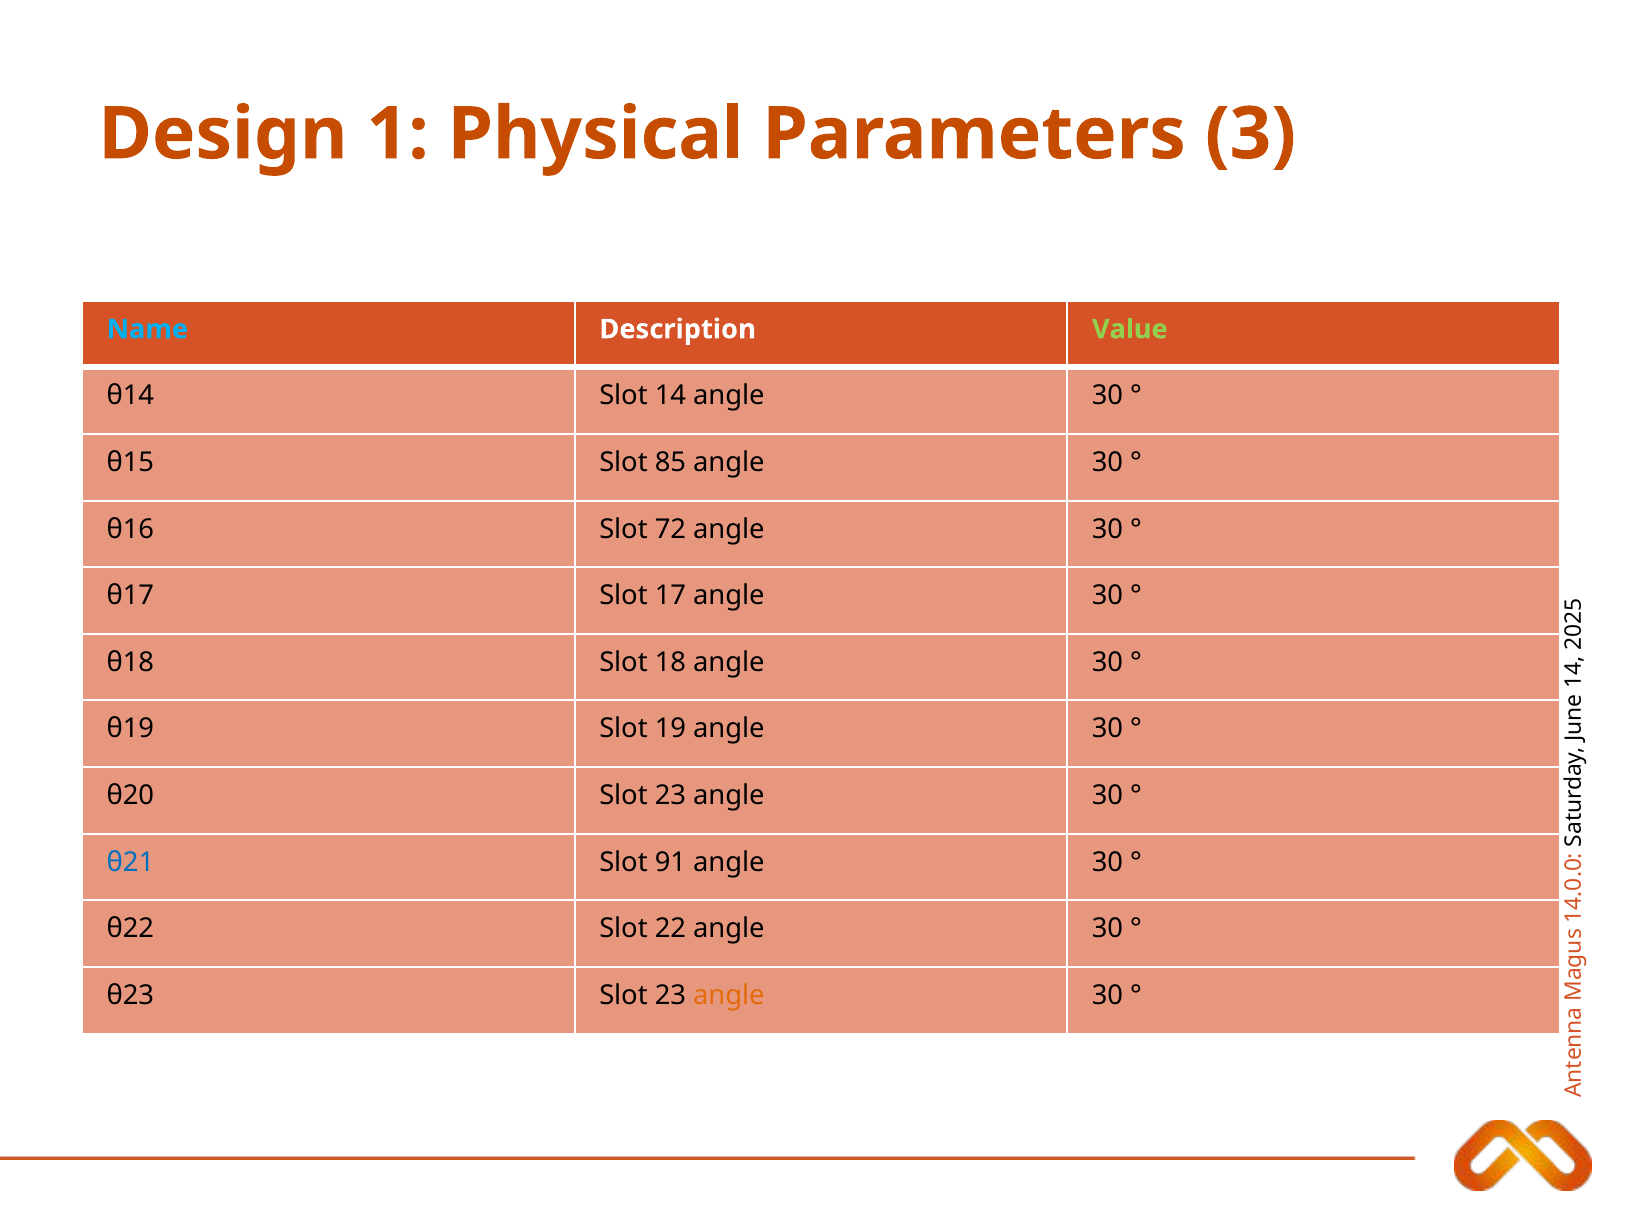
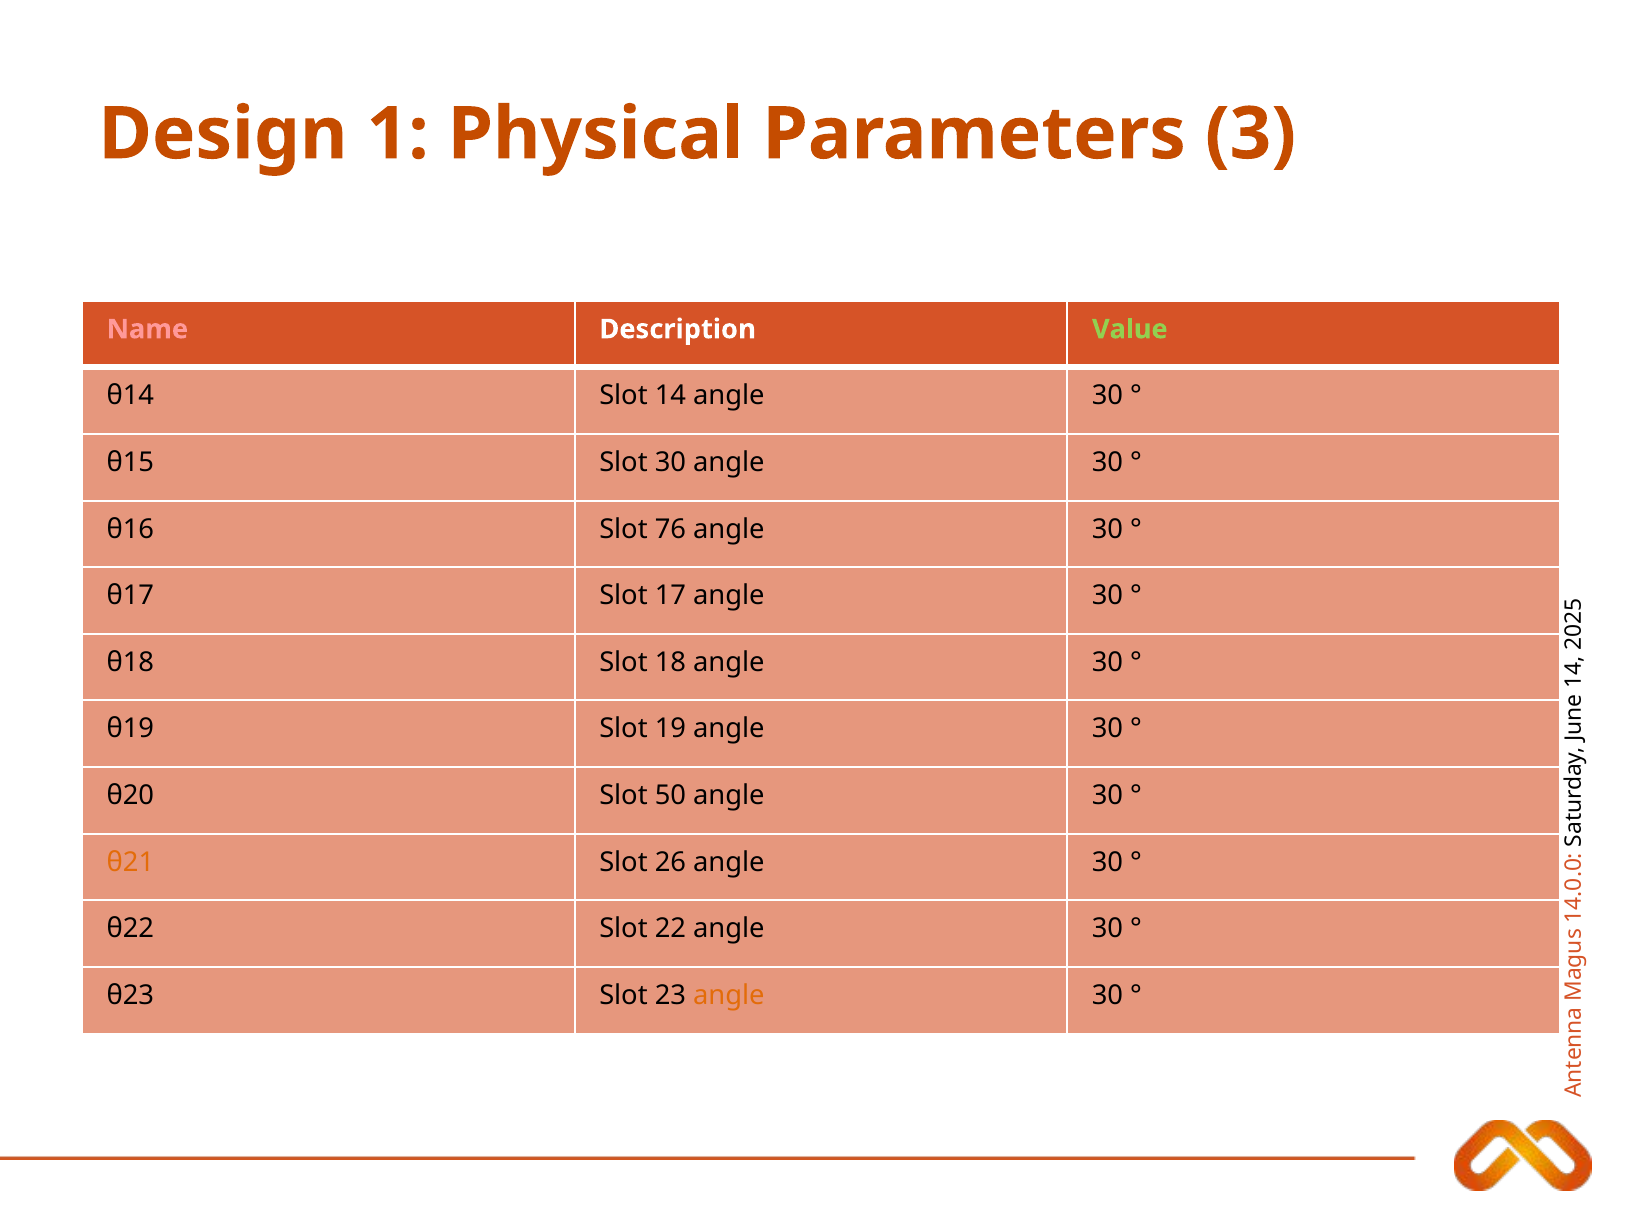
Name colour: light blue -> pink (147, 329)
Slot 85: 85 -> 30 (670, 462)
72: 72 -> 76 (670, 529)
θ20 Slot 23: 23 -> 50 (670, 795)
θ21 colour: blue -> orange (130, 862)
91: 91 -> 26 (670, 862)
